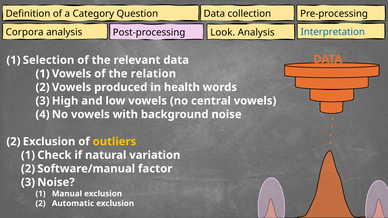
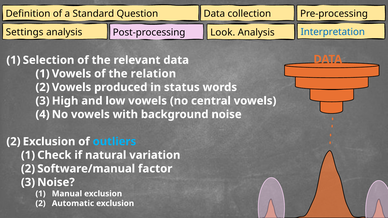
Category: Category -> Standard (93, 14)
Corpora: Corpora -> Settings (25, 32)
health: health -> status (182, 87)
outliers colour: yellow -> light blue (114, 142)
